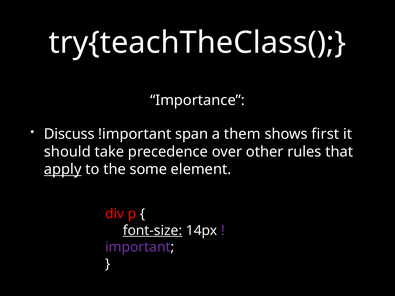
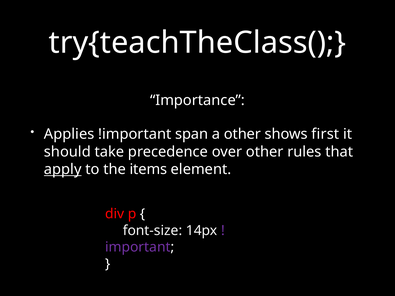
Discuss: Discuss -> Applies (69, 134)
a them: them -> other (242, 134)
some: some -> items (148, 169)
font-size underline: present -> none (153, 231)
